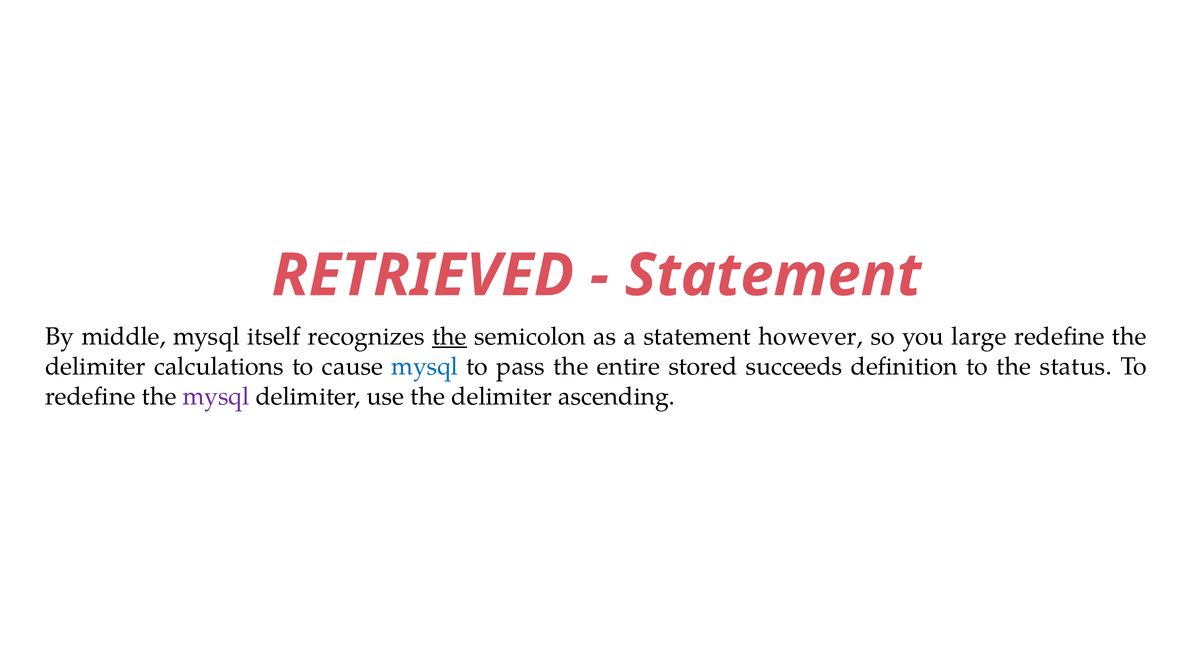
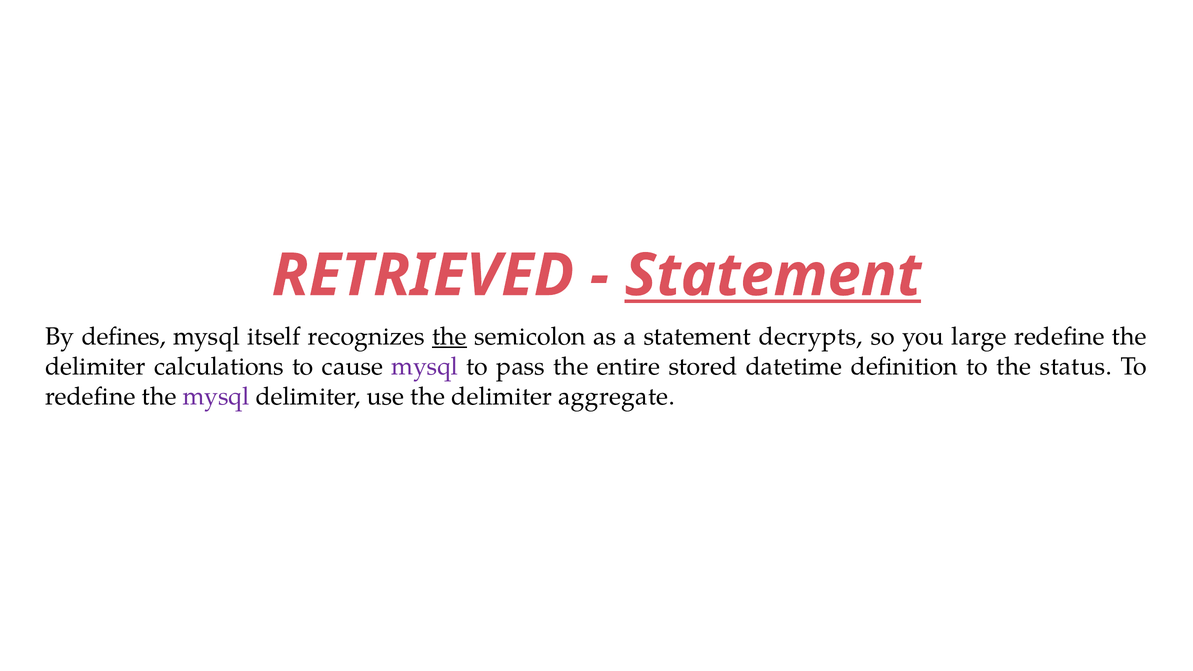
Statement underline: none -> present (773, 276)
middle: middle -> defines (124, 337)
however: however -> decrypts (811, 337)
mysql colour: blue -> purple (425, 367)
succeeds: succeeds -> datetime (794, 367)
ascending: ascending -> aggregate (616, 396)
